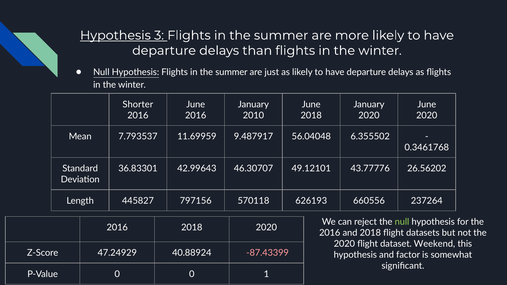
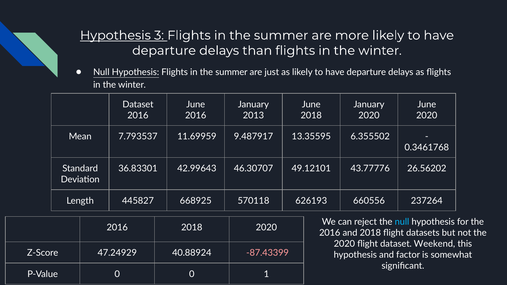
Shorter: Shorter -> Dataset (138, 105)
2010: 2010 -> 2013 (253, 115)
56.04048: 56.04048 -> 13.35595 (311, 137)
797156: 797156 -> 668925 (196, 201)
null colour: light green -> light blue (402, 222)
